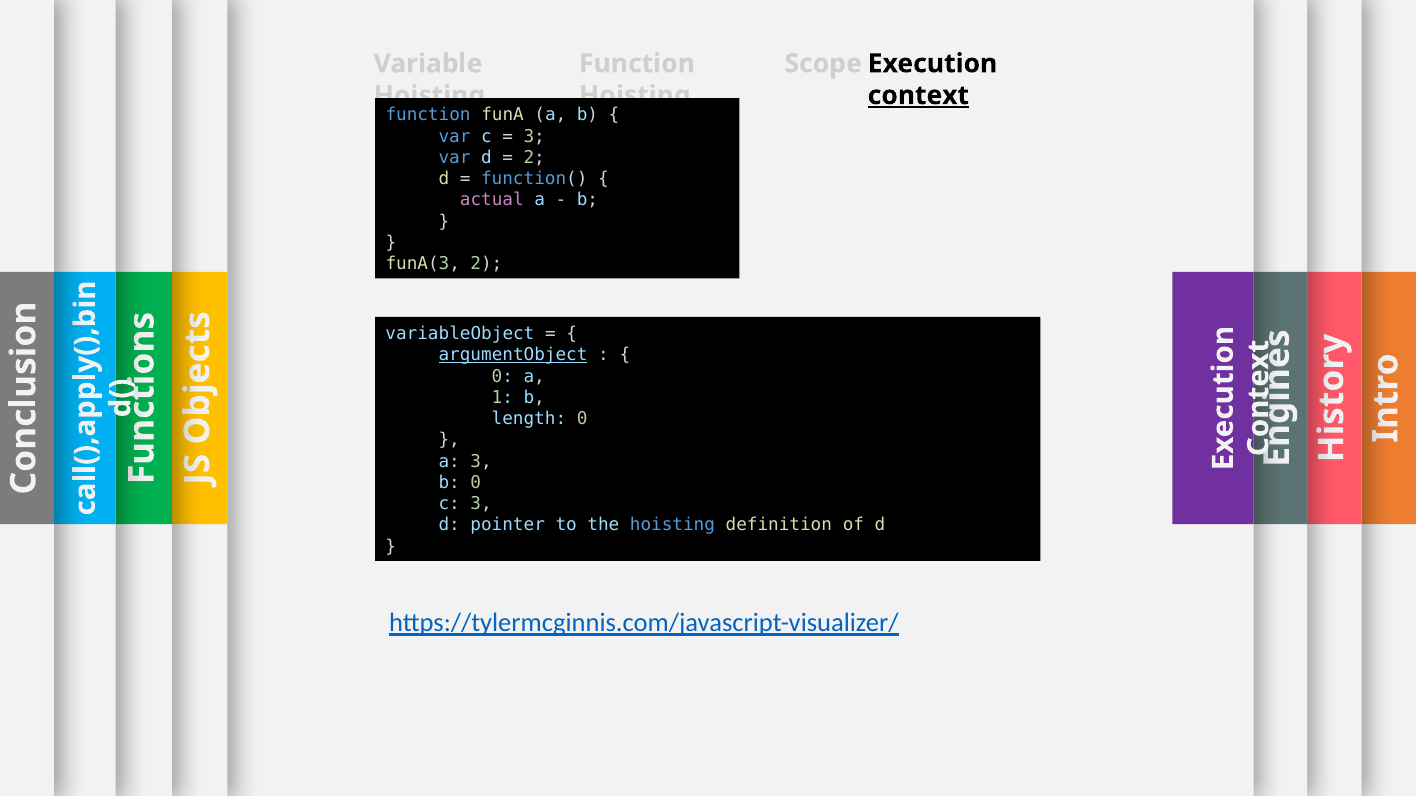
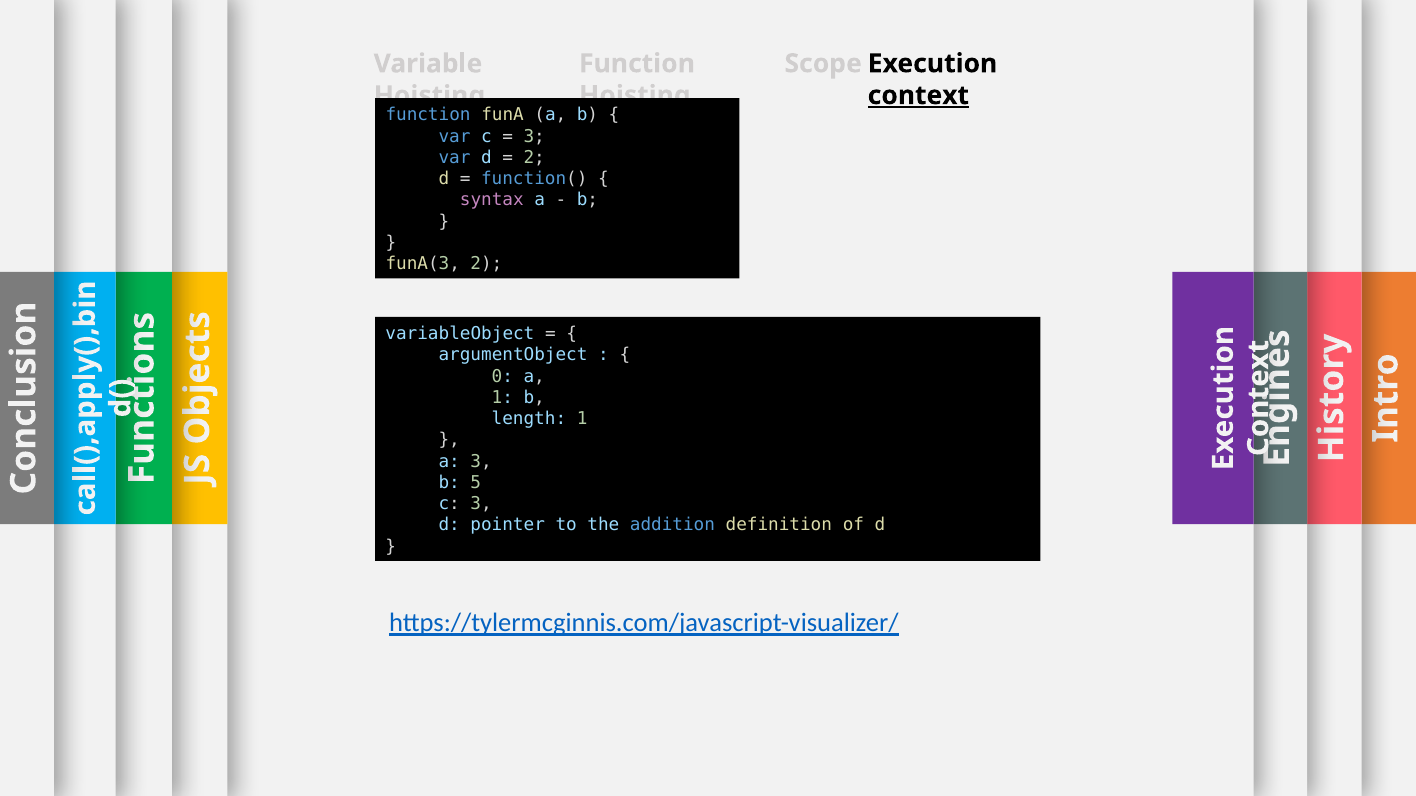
actual: actual -> syntax (492, 200)
argumentObject underline: present -> none (513, 355)
length 0: 0 -> 1 (582, 419)
b 0: 0 -> 5 (476, 483)
the hoisting: hoisting -> addition (672, 525)
